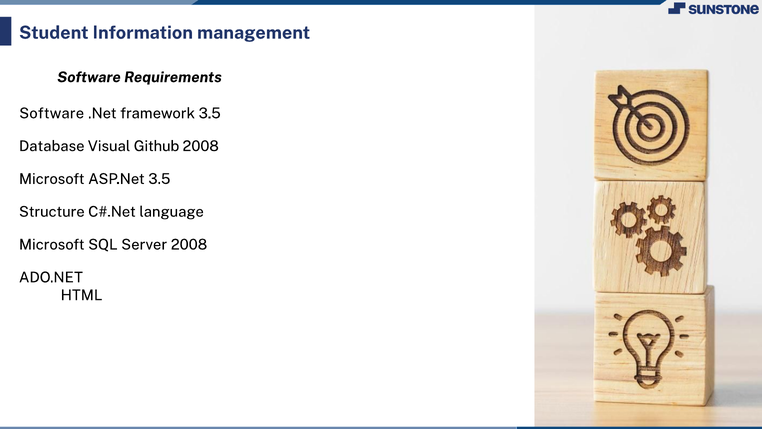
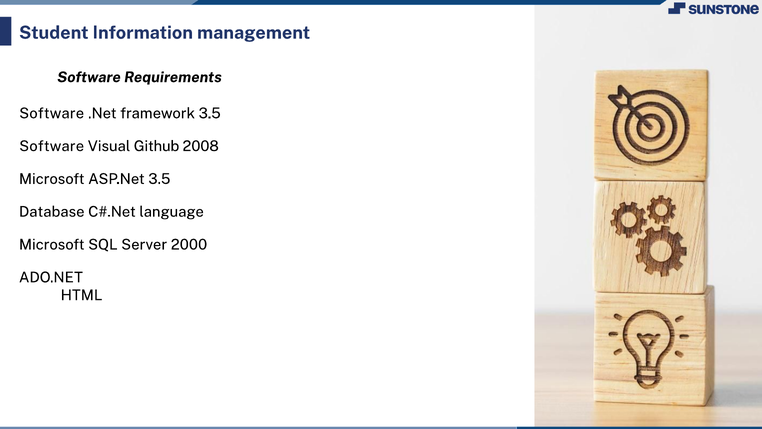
Database: Database -> Software (52, 146)
Structure: Structure -> Database (52, 212)
Server 2008: 2008 -> 2000 (189, 244)
